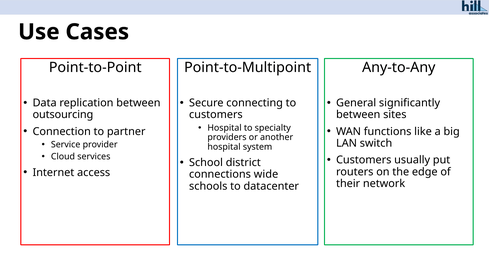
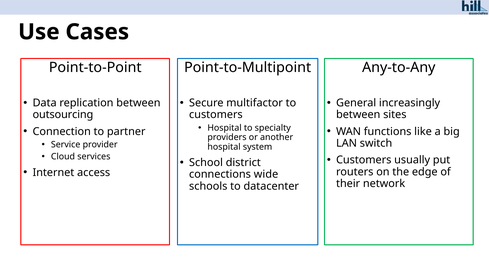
connecting: connecting -> multifactor (255, 103)
significantly: significantly -> increasingly (410, 103)
